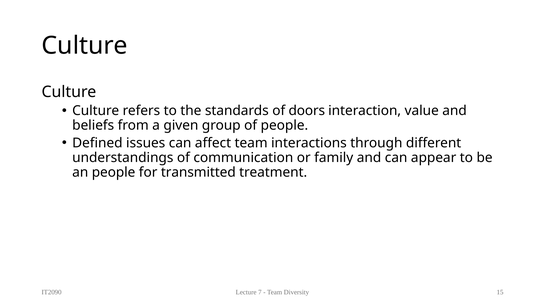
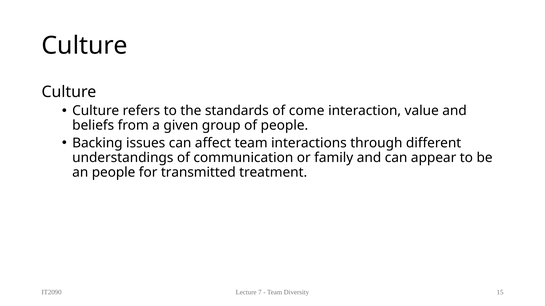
doors: doors -> come (307, 111)
Defined: Defined -> Backing (97, 143)
